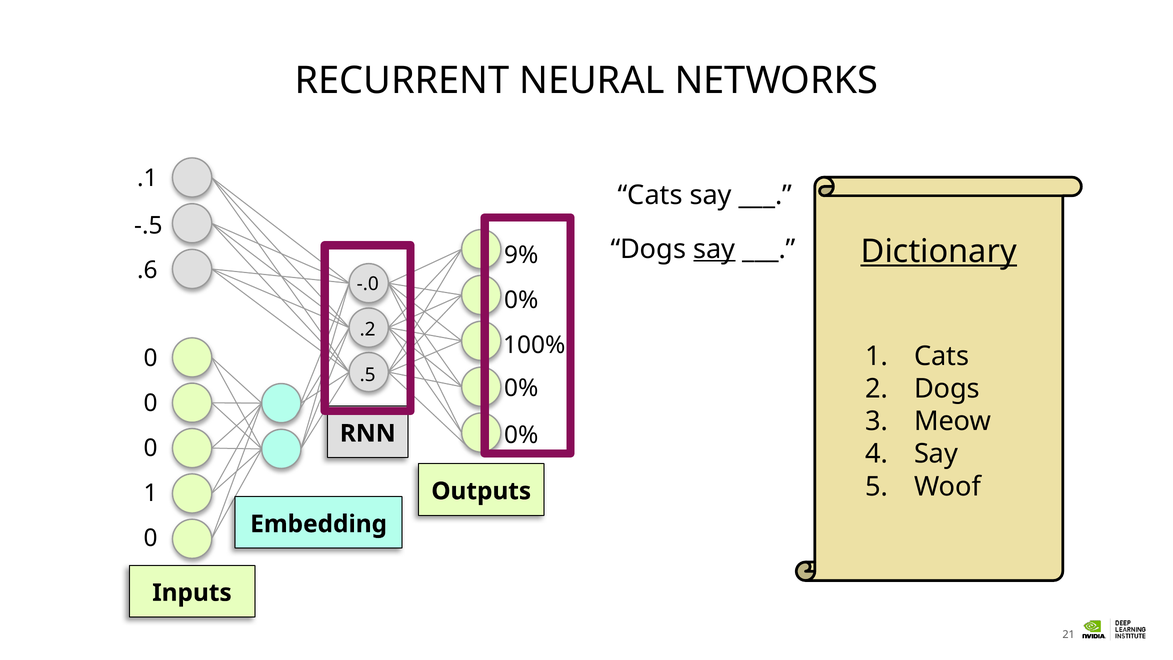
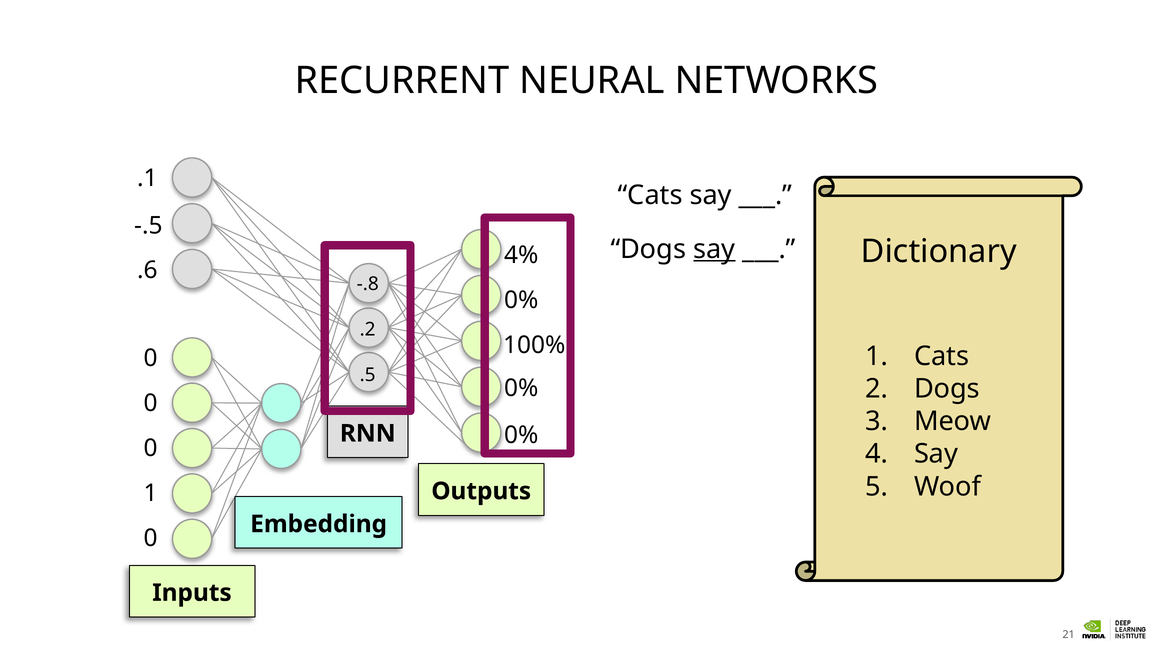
Dictionary underline: present -> none (939, 252)
9%: 9% -> 4% (521, 255)
-.0: -.0 -> -.8 (368, 284)
